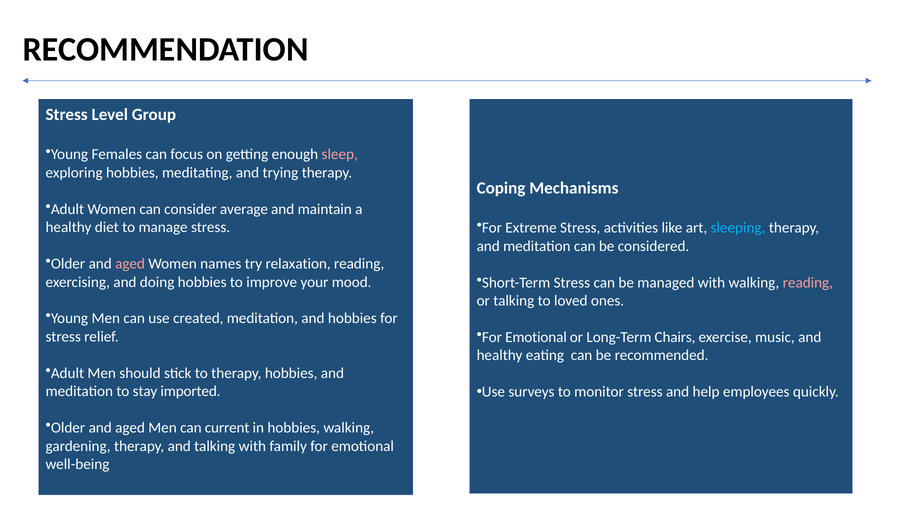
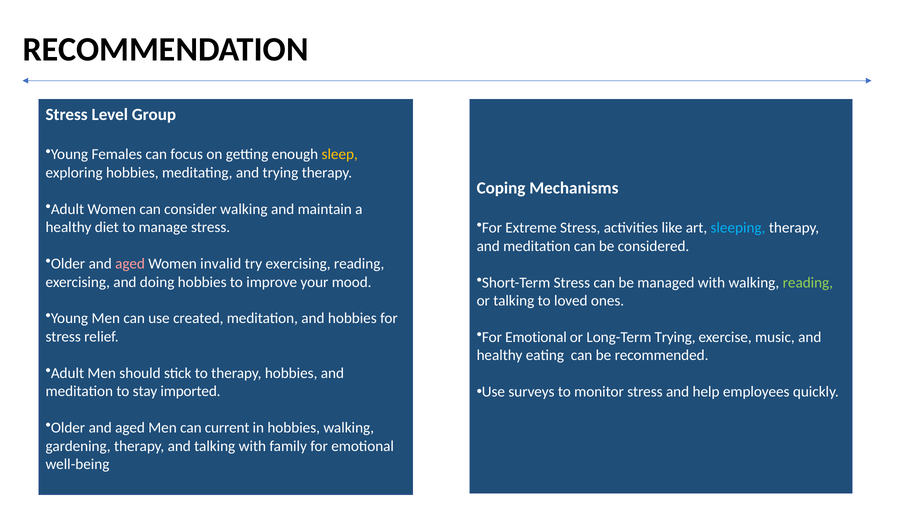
sleep colour: pink -> yellow (340, 154)
consider average: average -> walking (244, 209)
names: names -> invalid (221, 264)
try relaxation: relaxation -> exercising (298, 264)
reading colour: pink -> light green (808, 283)
Long-Term Chairs: Chairs -> Trying (675, 337)
